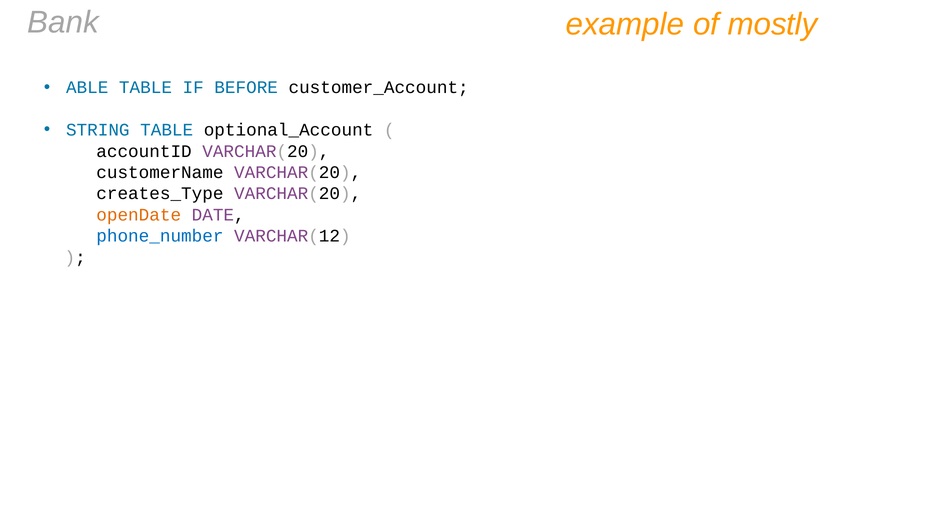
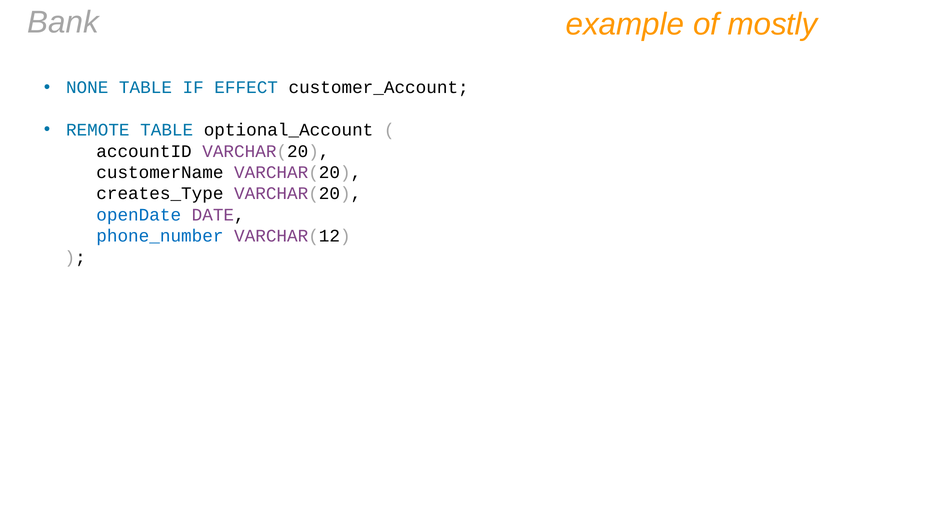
ABLE: ABLE -> NONE (87, 88)
BEFORE: BEFORE -> EFFECT (246, 88)
STRING: STRING -> REMOTE (98, 130)
openDate colour: orange -> blue (139, 215)
